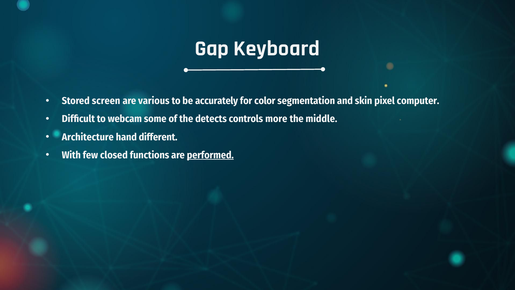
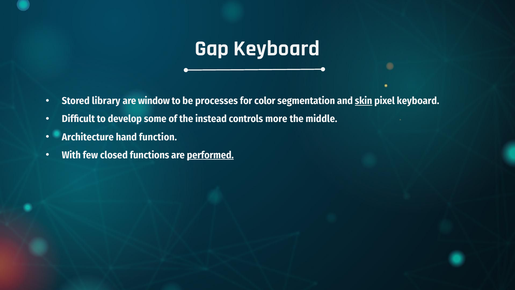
screen: screen -> library (106, 101)
various: various -> window (154, 101)
accurately: accurately -> processes (217, 101)
skin underline: none -> present (364, 101)
pixel computer: computer -> keyboard (418, 101)
webcam: webcam -> develop (125, 119)
detects: detects -> instead (211, 119)
different: different -> function (158, 137)
